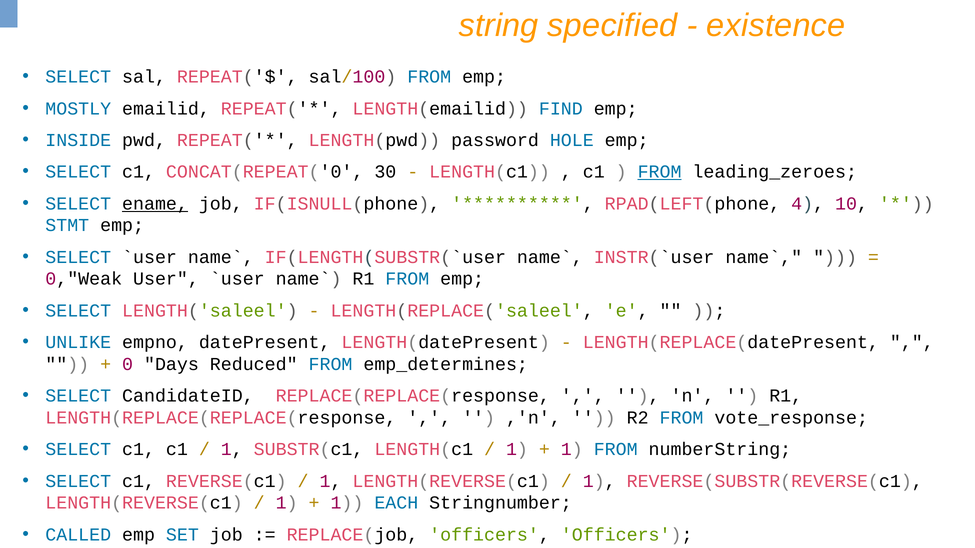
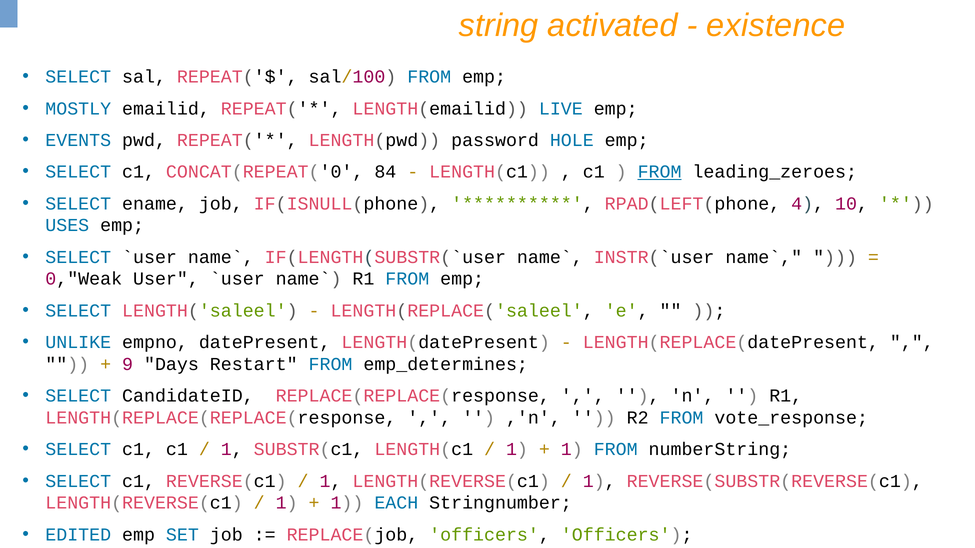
specified: specified -> activated (613, 25)
FIND: FIND -> LIVE (561, 109)
INSIDE: INSIDE -> EVENTS (78, 140)
30: 30 -> 84 (385, 172)
ename underline: present -> none (155, 204)
STMT: STMT -> USES (67, 226)
0: 0 -> 9 (128, 364)
Reduced: Reduced -> Restart (254, 364)
CALLED: CALLED -> EDITED (78, 535)
